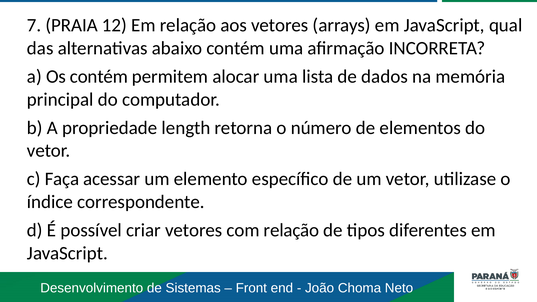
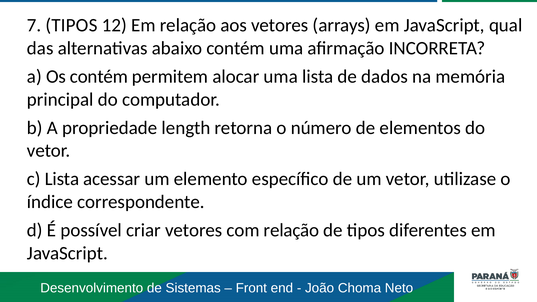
7 PRAIA: PRAIA -> TIPOS (72, 25)
c Faça: Faça -> Lista (62, 179)
